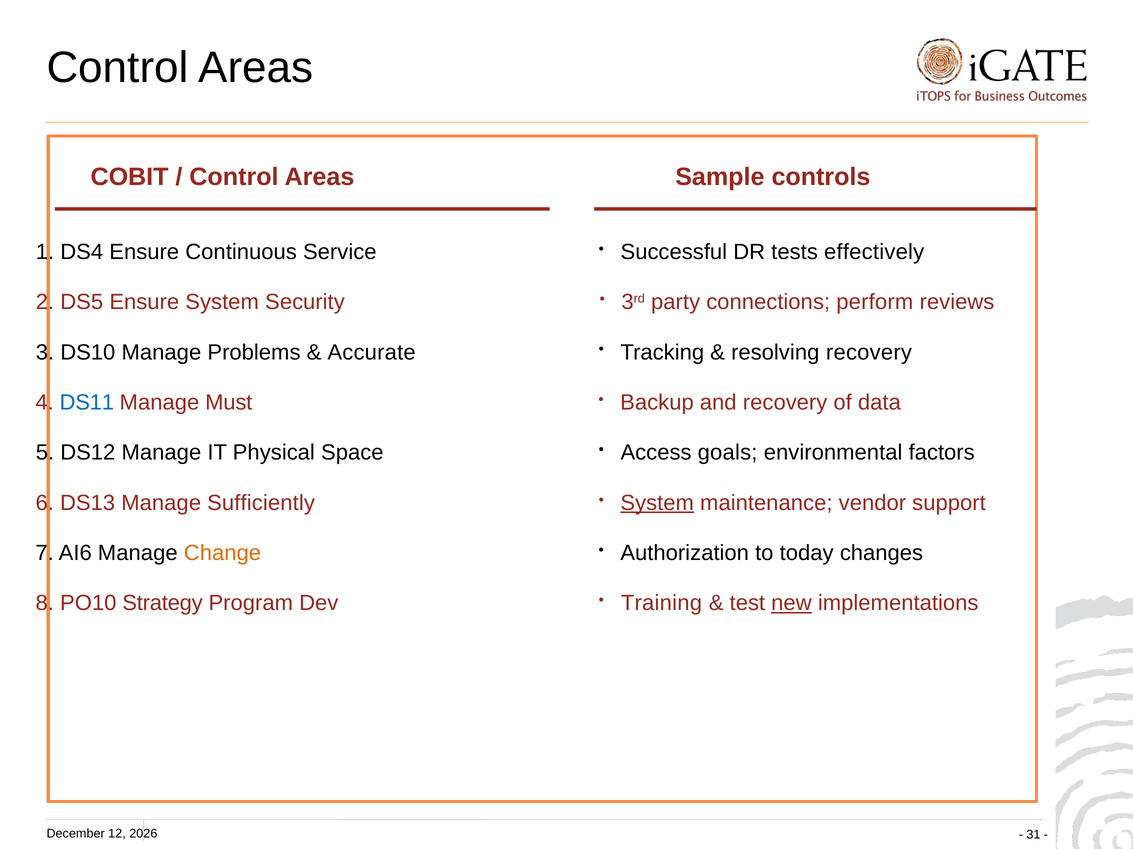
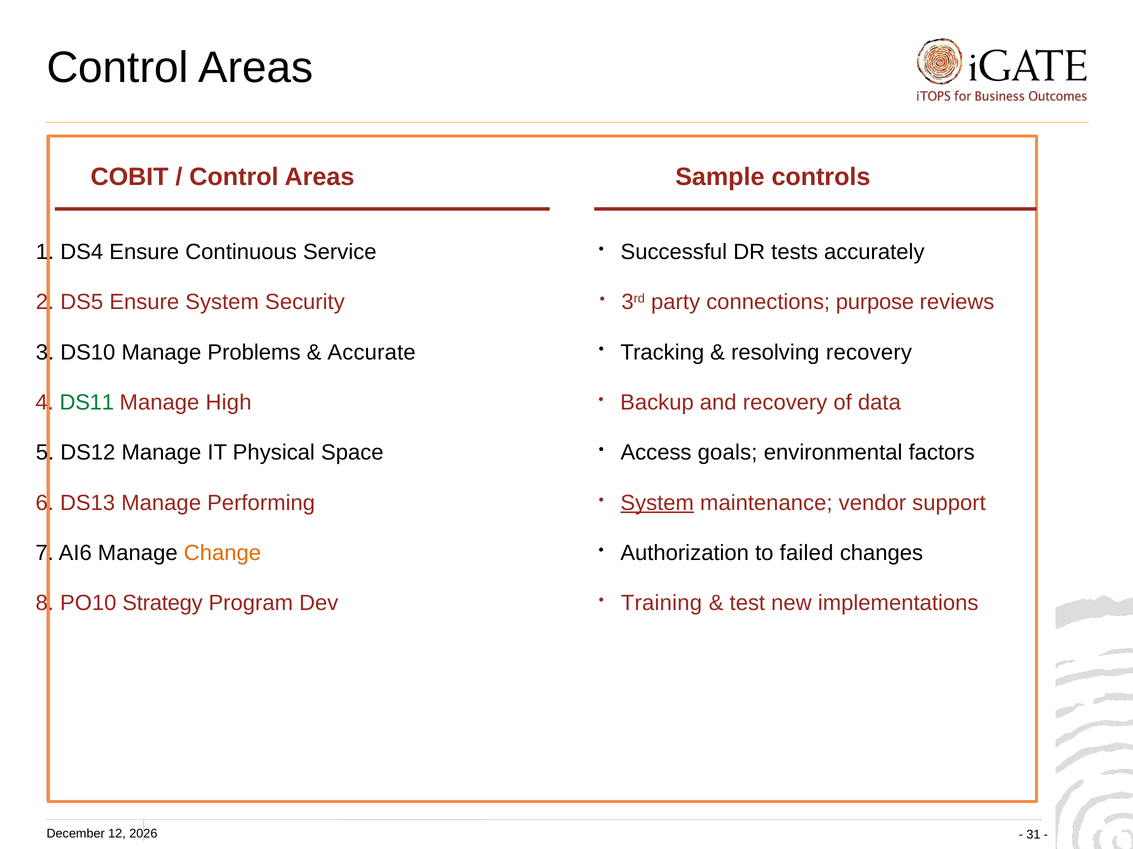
effectively: effectively -> accurately (874, 252)
perform: perform -> purpose (875, 302)
DS11 colour: blue -> green (87, 403)
Must: Must -> High (229, 403)
Sufficiently: Sufficiently -> Performing (261, 503)
today: today -> failed (807, 553)
new underline: present -> none (791, 604)
